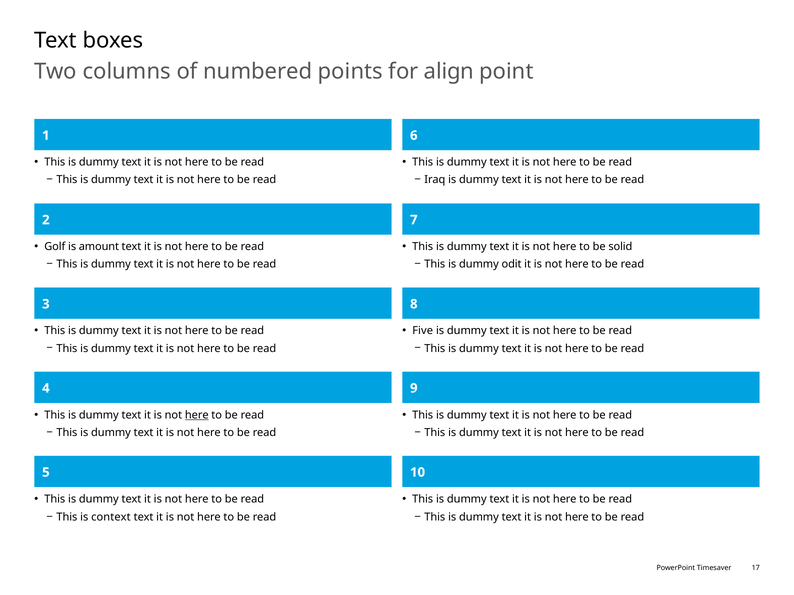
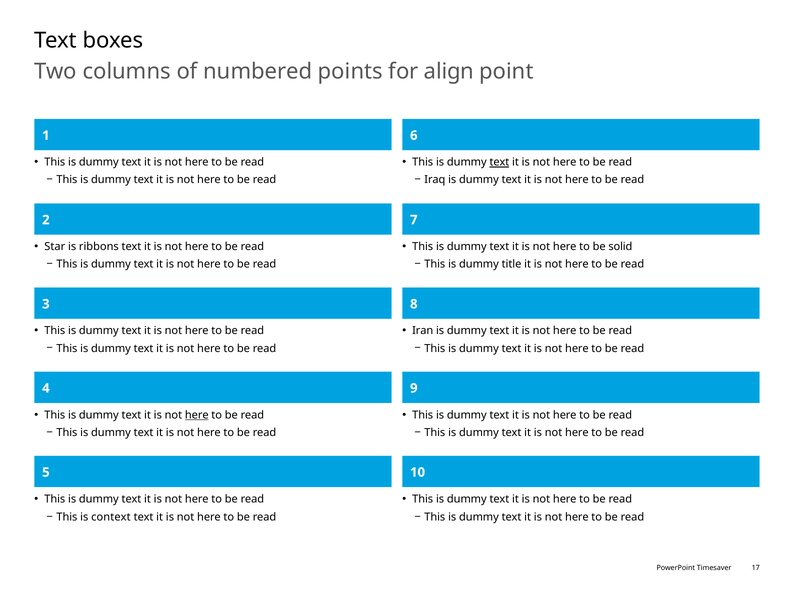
text underline: none -> present (499, 162)
Golf: Golf -> Star (55, 247)
amount: amount -> ribbons (99, 247)
odit: odit -> title (512, 264)
Five: Five -> Iran (423, 331)
